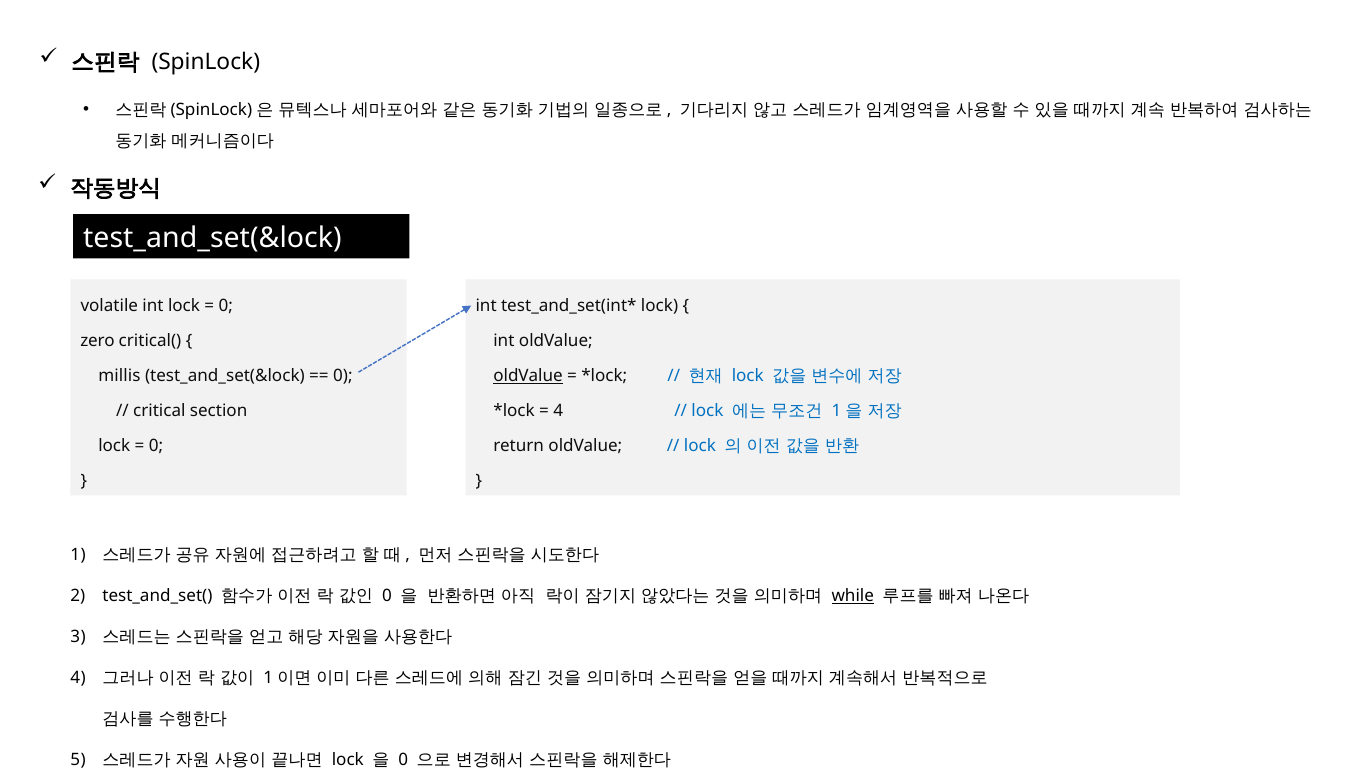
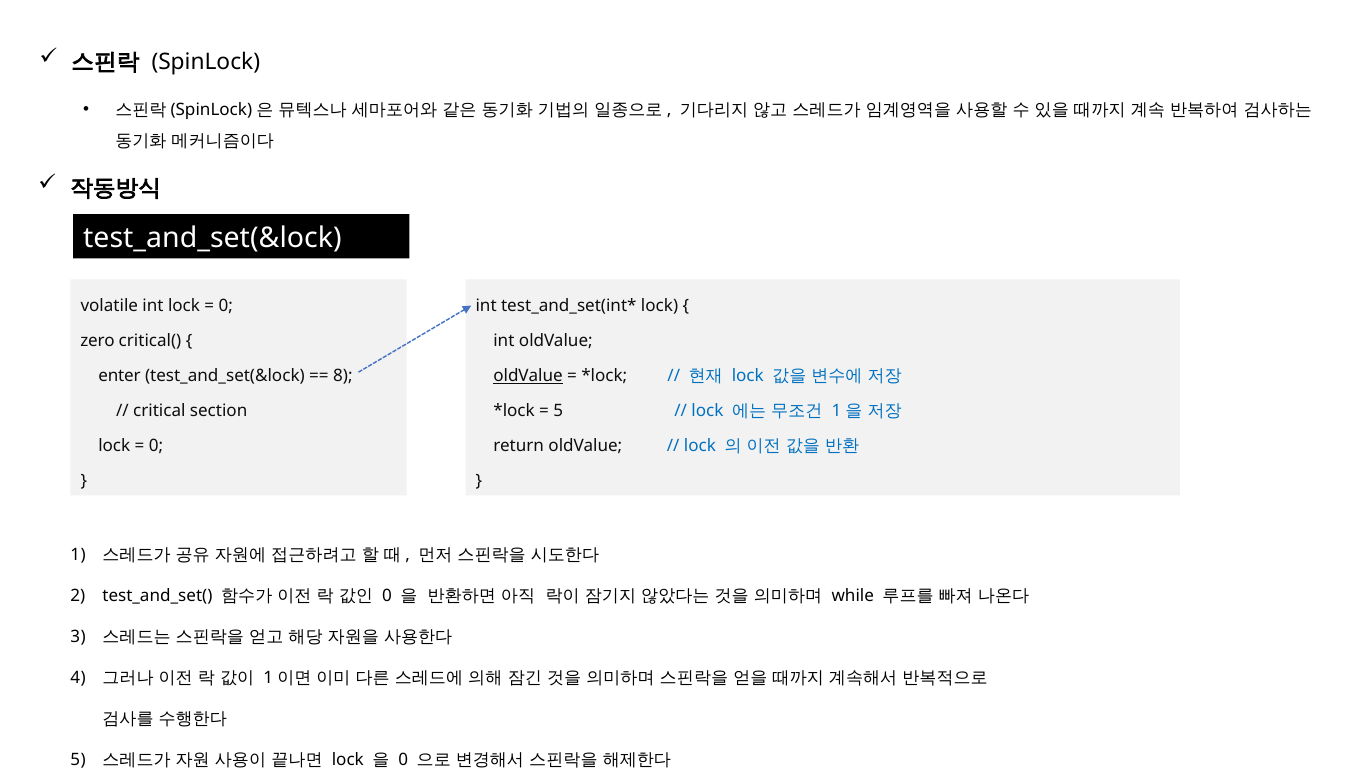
millis: millis -> enter (120, 376)
0: 0 -> 8 (343, 376)
4: 4 -> 5 (558, 411)
while underline: present -> none (853, 596)
